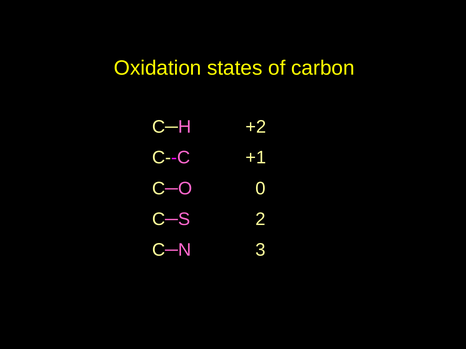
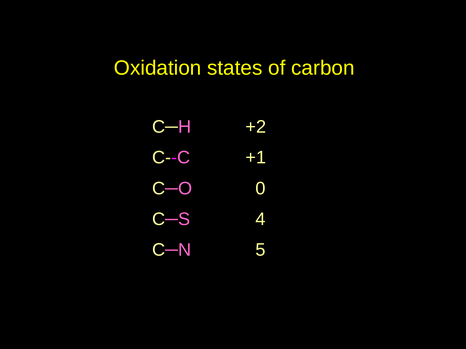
2: 2 -> 4 (260, 219)
3: 3 -> 5 (260, 250)
